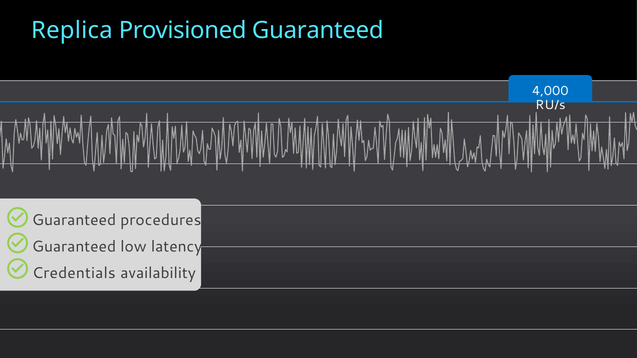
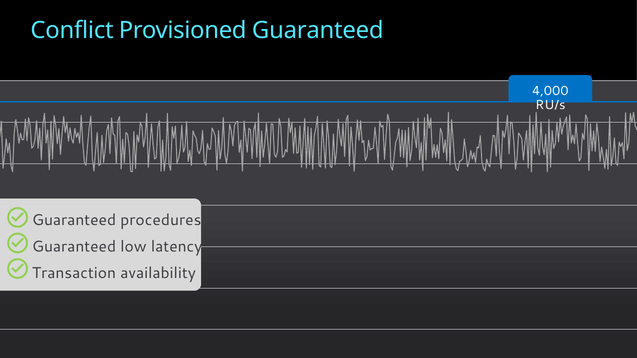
Replica: Replica -> Conflict (72, 31)
Credentials: Credentials -> Transaction (74, 273)
